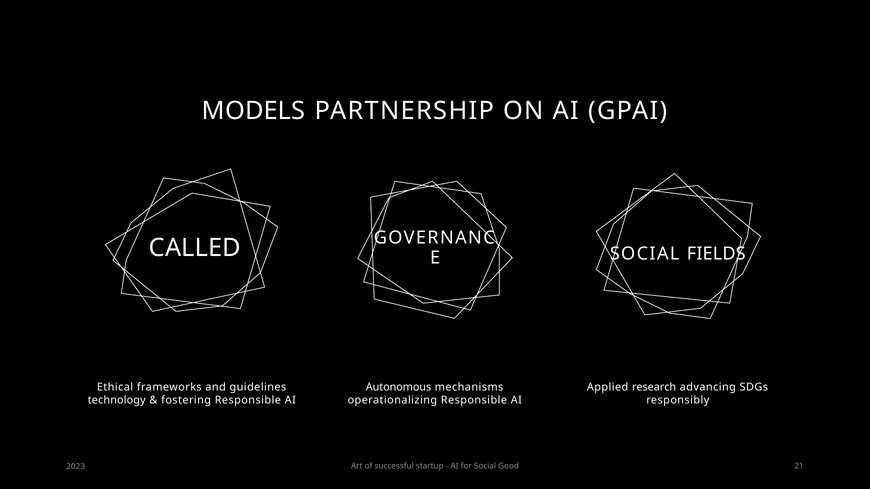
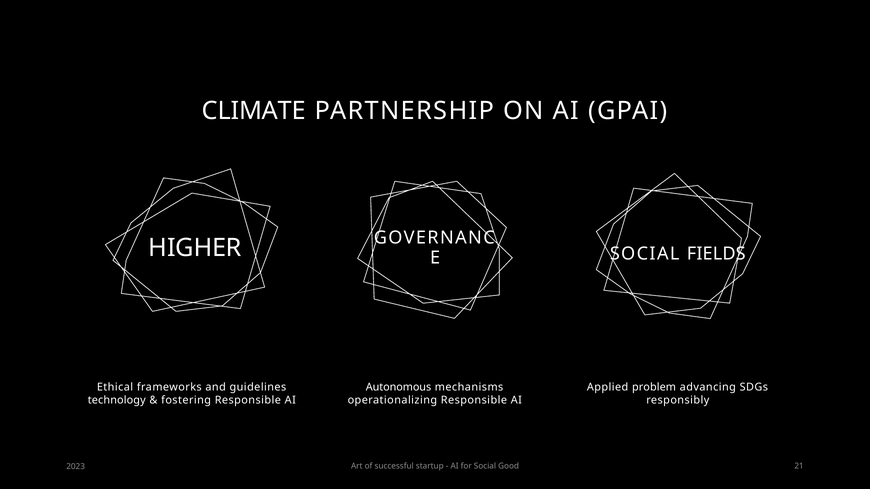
MODELS: MODELS -> CLIMATE (254, 111)
CALLED: CALLED -> HIGHER (195, 248)
research: research -> problem (654, 387)
